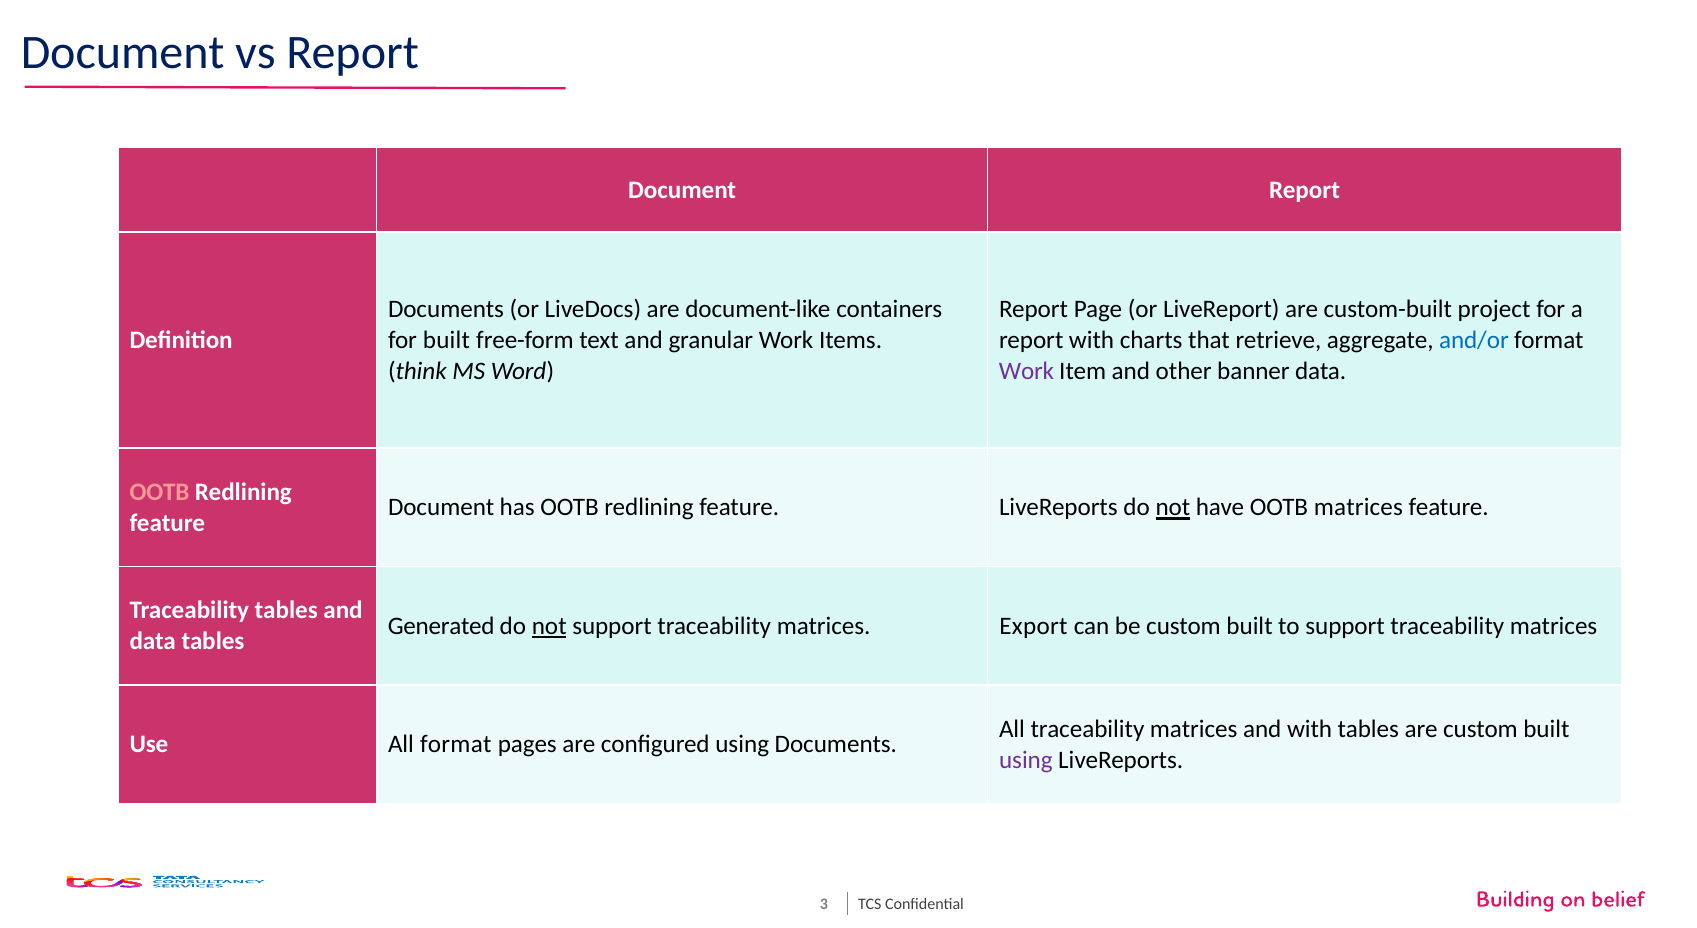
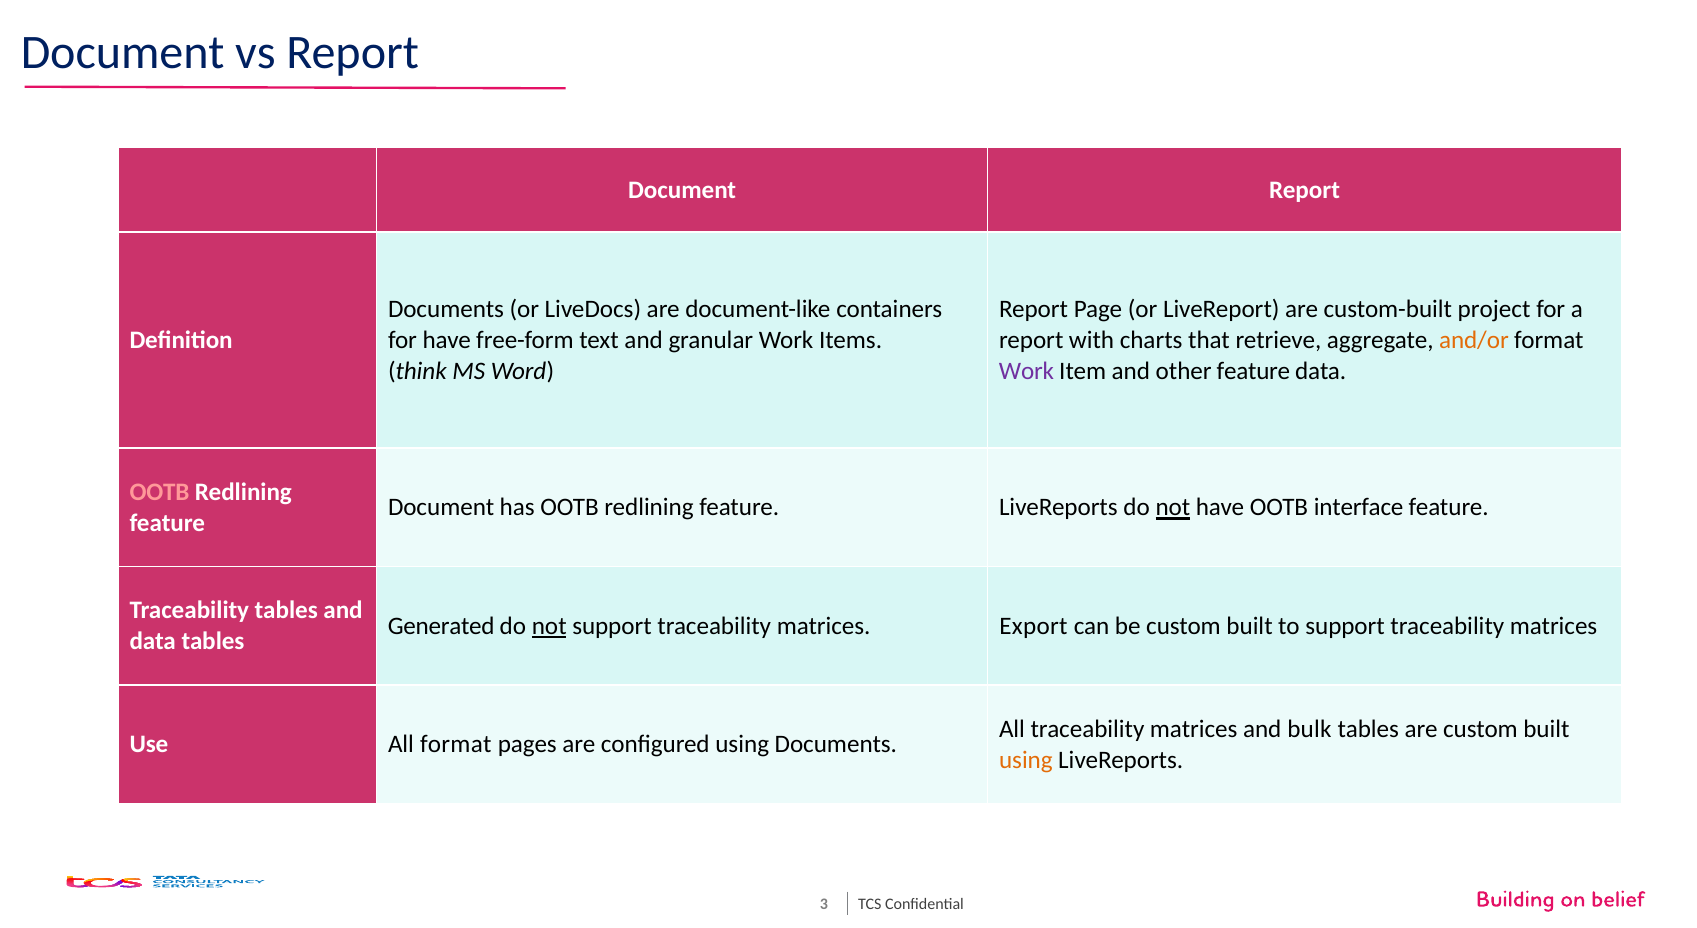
for built: built -> have (447, 340)
and/or colour: blue -> orange (1474, 340)
other banner: banner -> feature (1253, 371)
OOTB matrices: matrices -> interface (1359, 507)
and with: with -> bulk (1309, 729)
using colour: purple -> orange (1026, 760)
